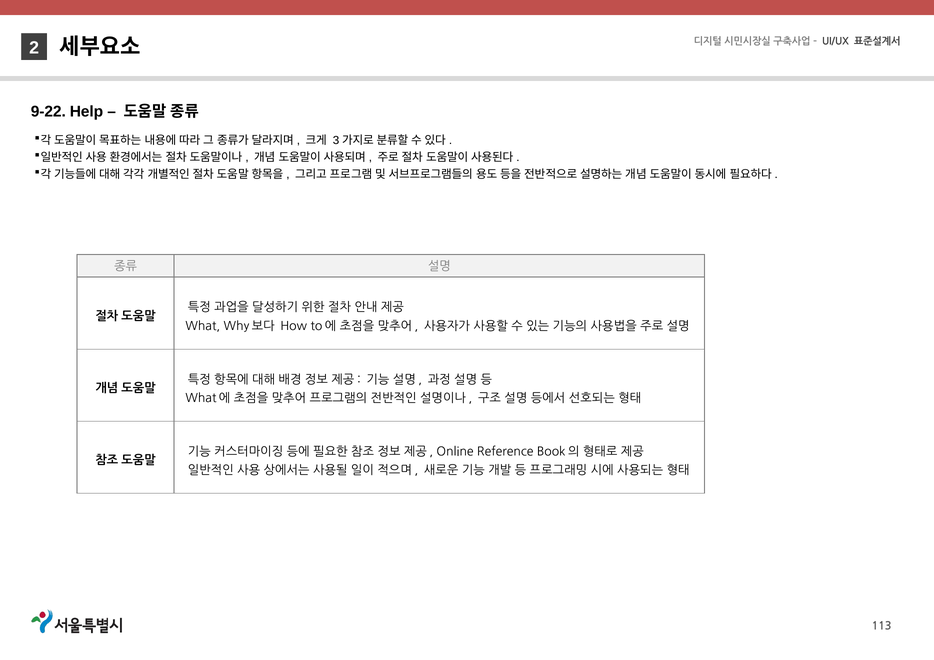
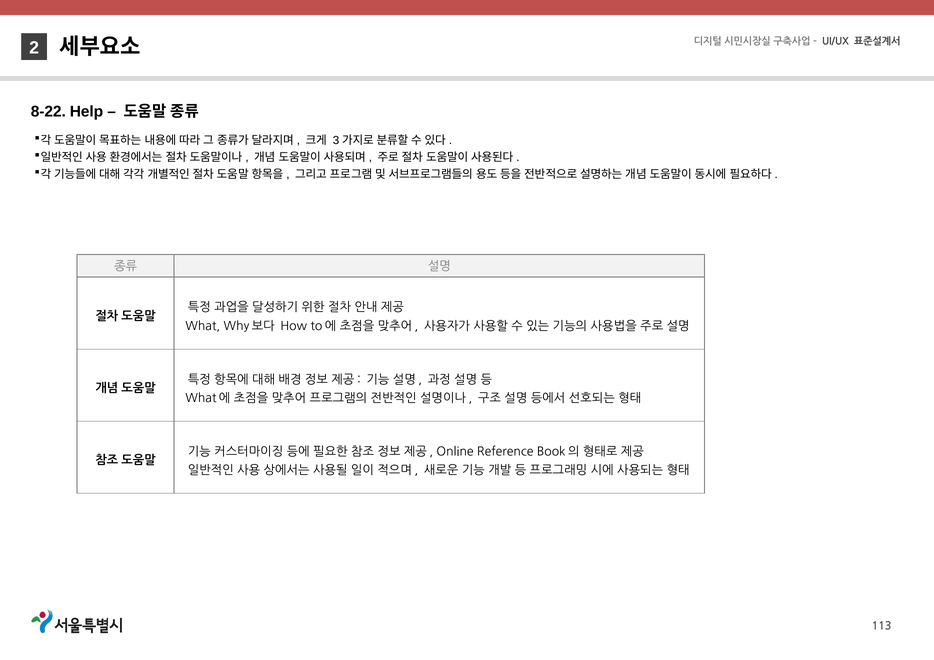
9-22: 9-22 -> 8-22 (48, 112)
